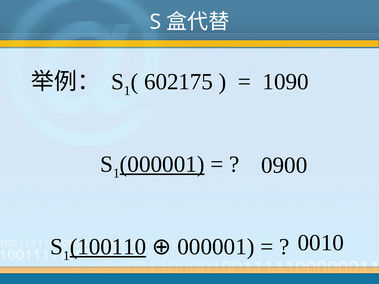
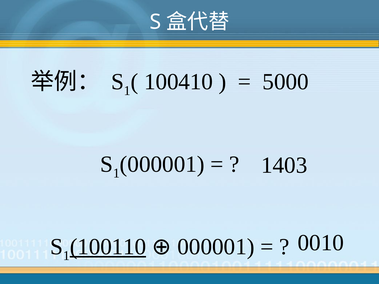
602175: 602175 -> 100410 (179, 82)
1090: 1090 -> 5000 (286, 82)
000001 underline: present -> none (162, 164)
0900: 0900 -> 1403 (284, 165)
